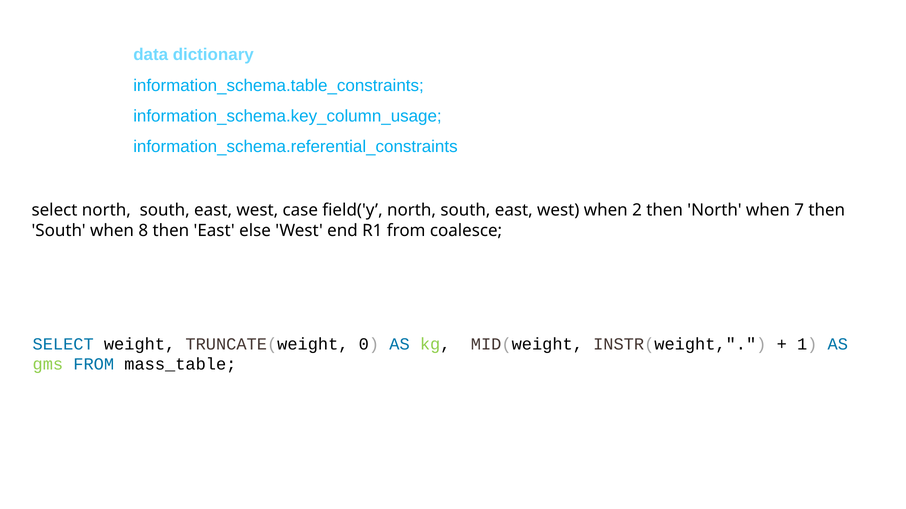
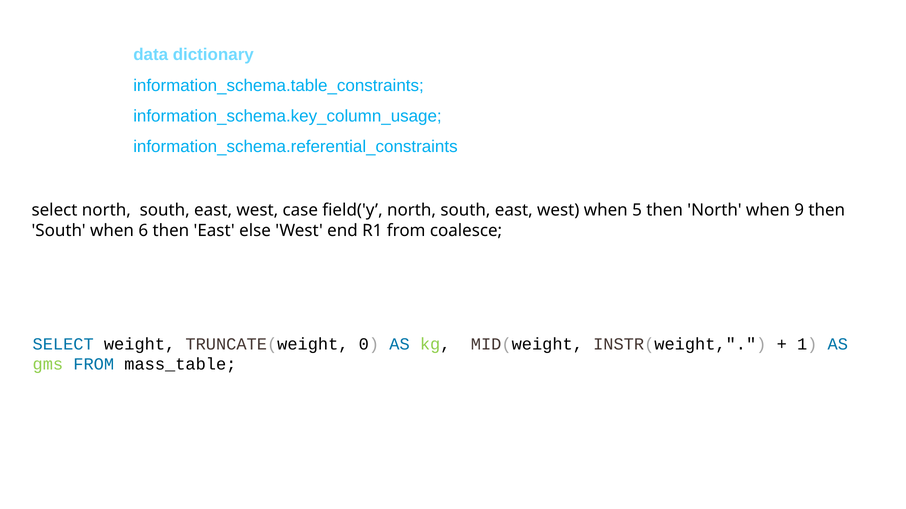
2: 2 -> 5 (637, 211)
7: 7 -> 9 (799, 211)
8: 8 -> 6 (143, 231)
